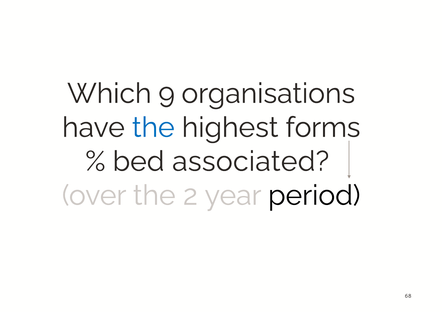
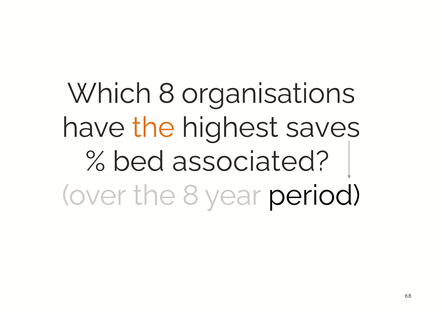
Which 9: 9 -> 8 (167, 94)
the colour: blue -> orange (153, 128)
forms: forms -> saves (323, 128)
the 2: 2 -> 8 (191, 196)
